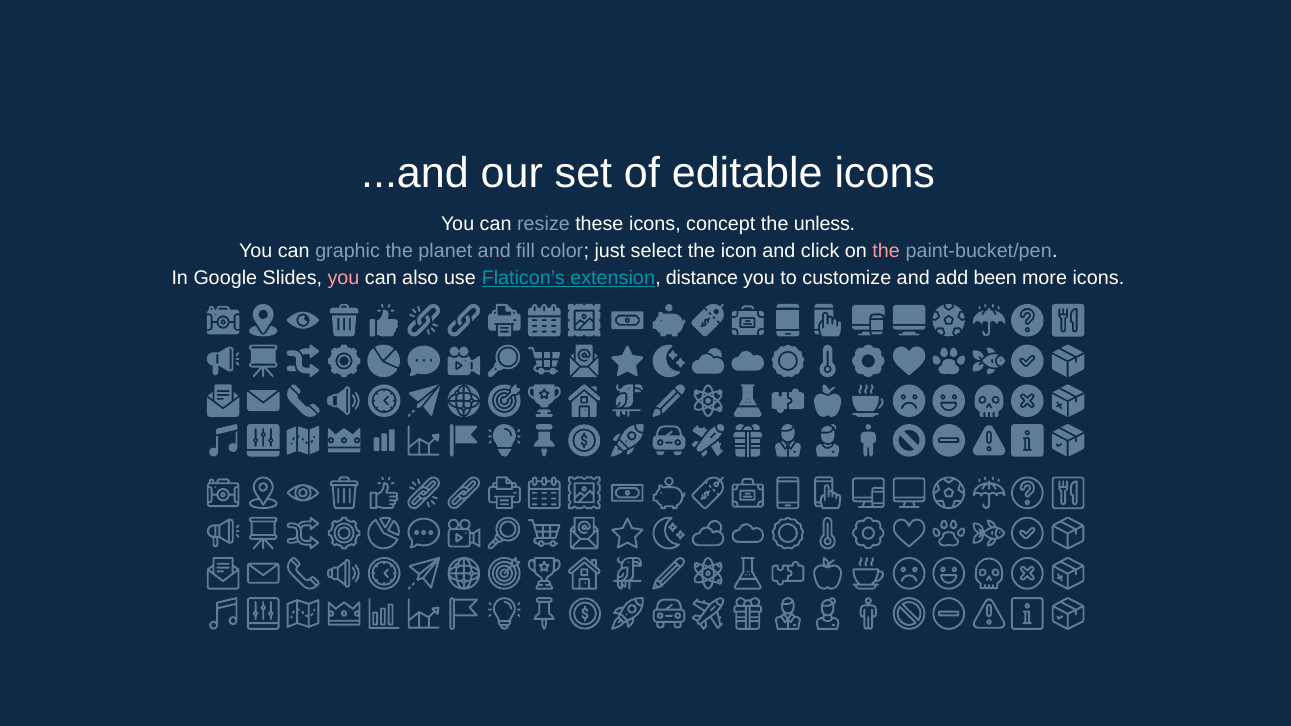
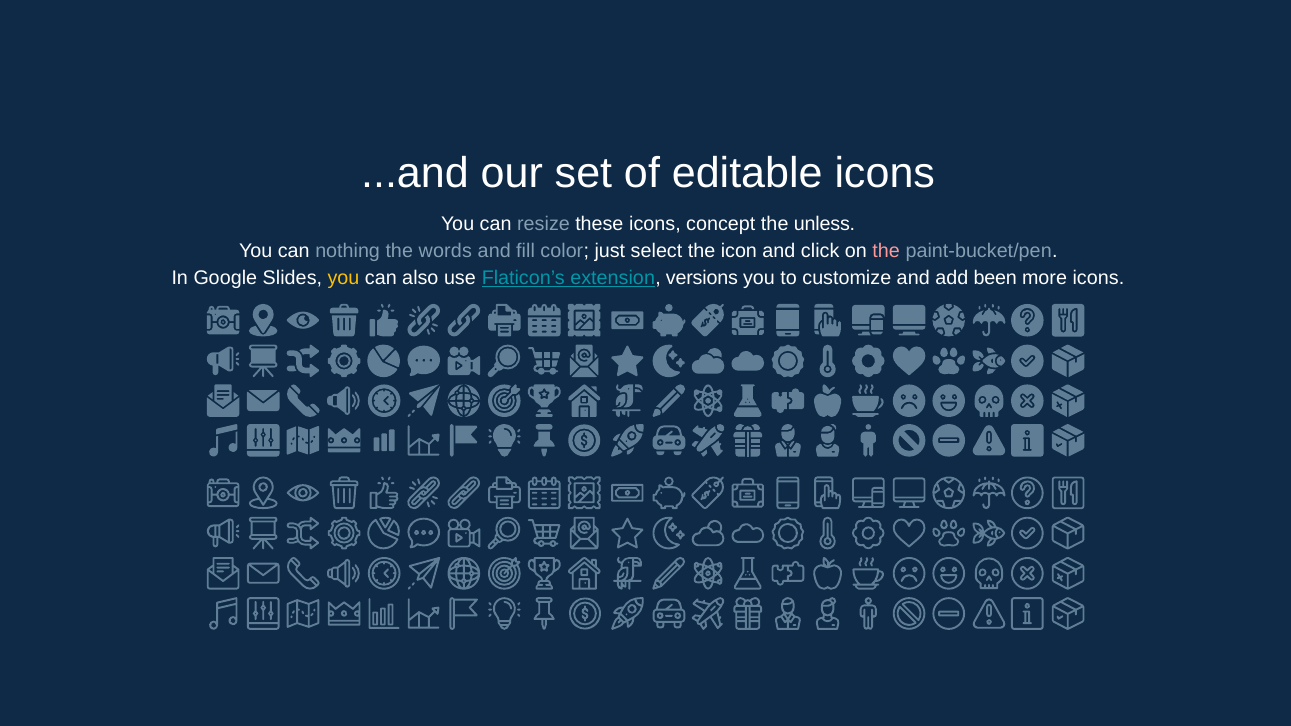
graphic: graphic -> nothing (348, 251)
planet: planet -> words (445, 251)
you colour: pink -> yellow (343, 278)
distance: distance -> versions (702, 278)
